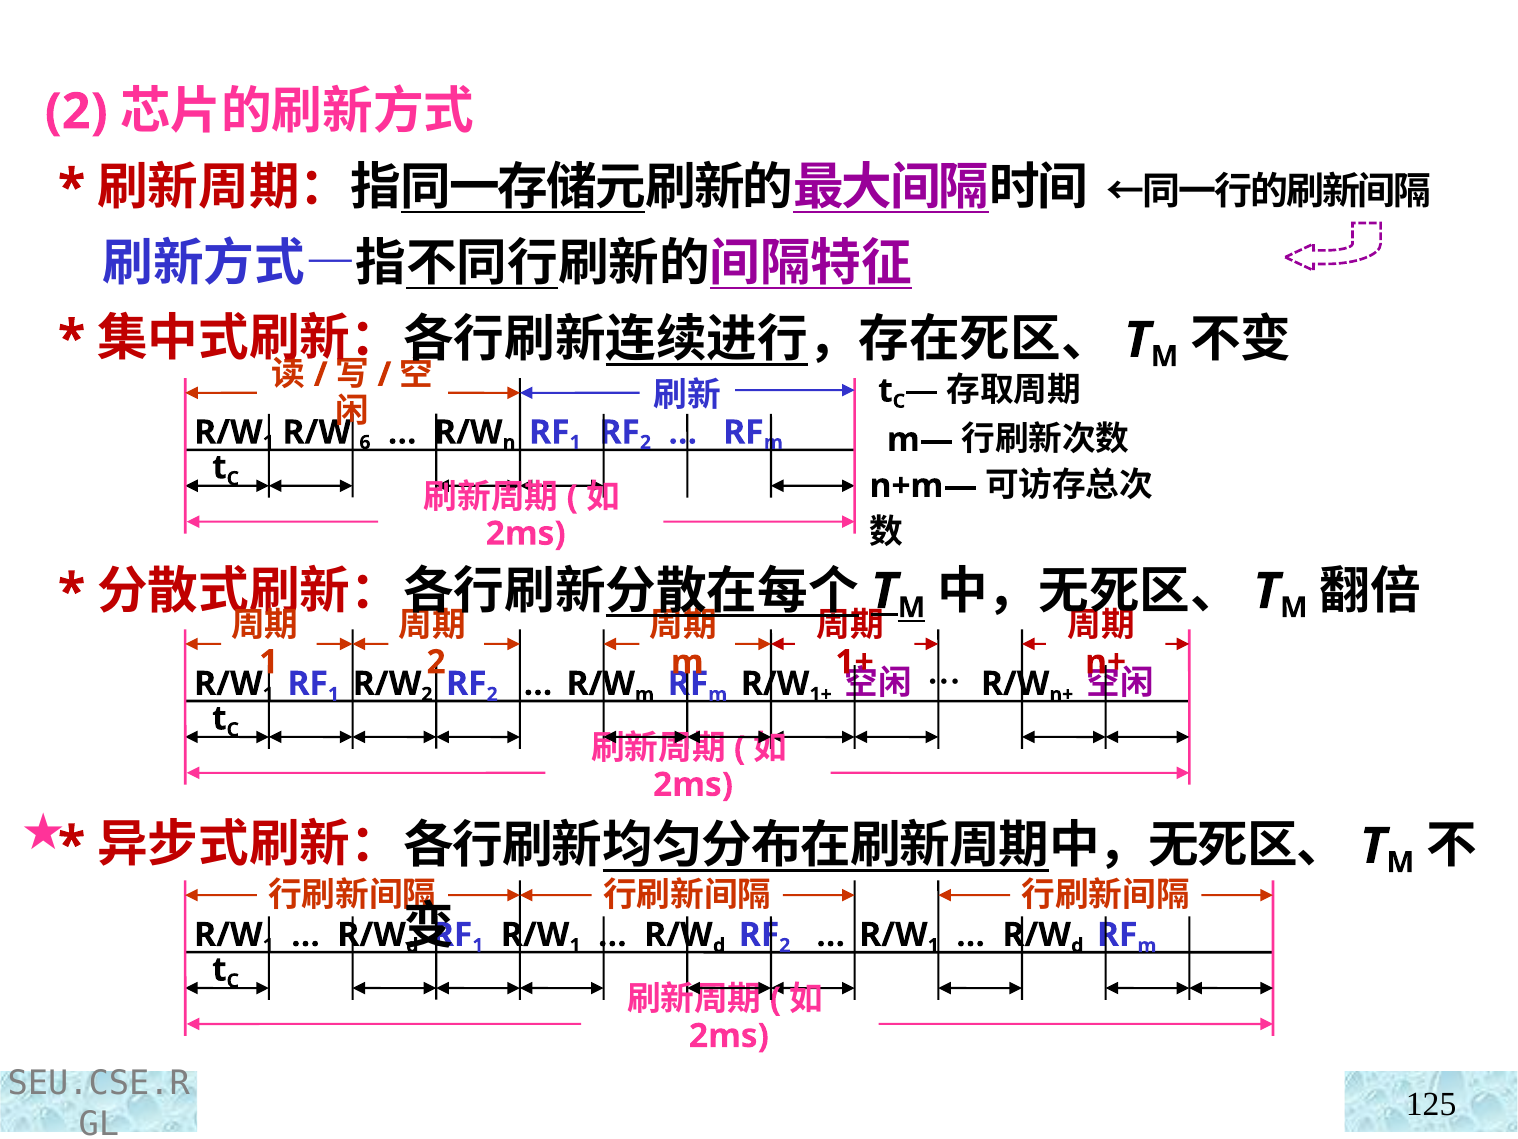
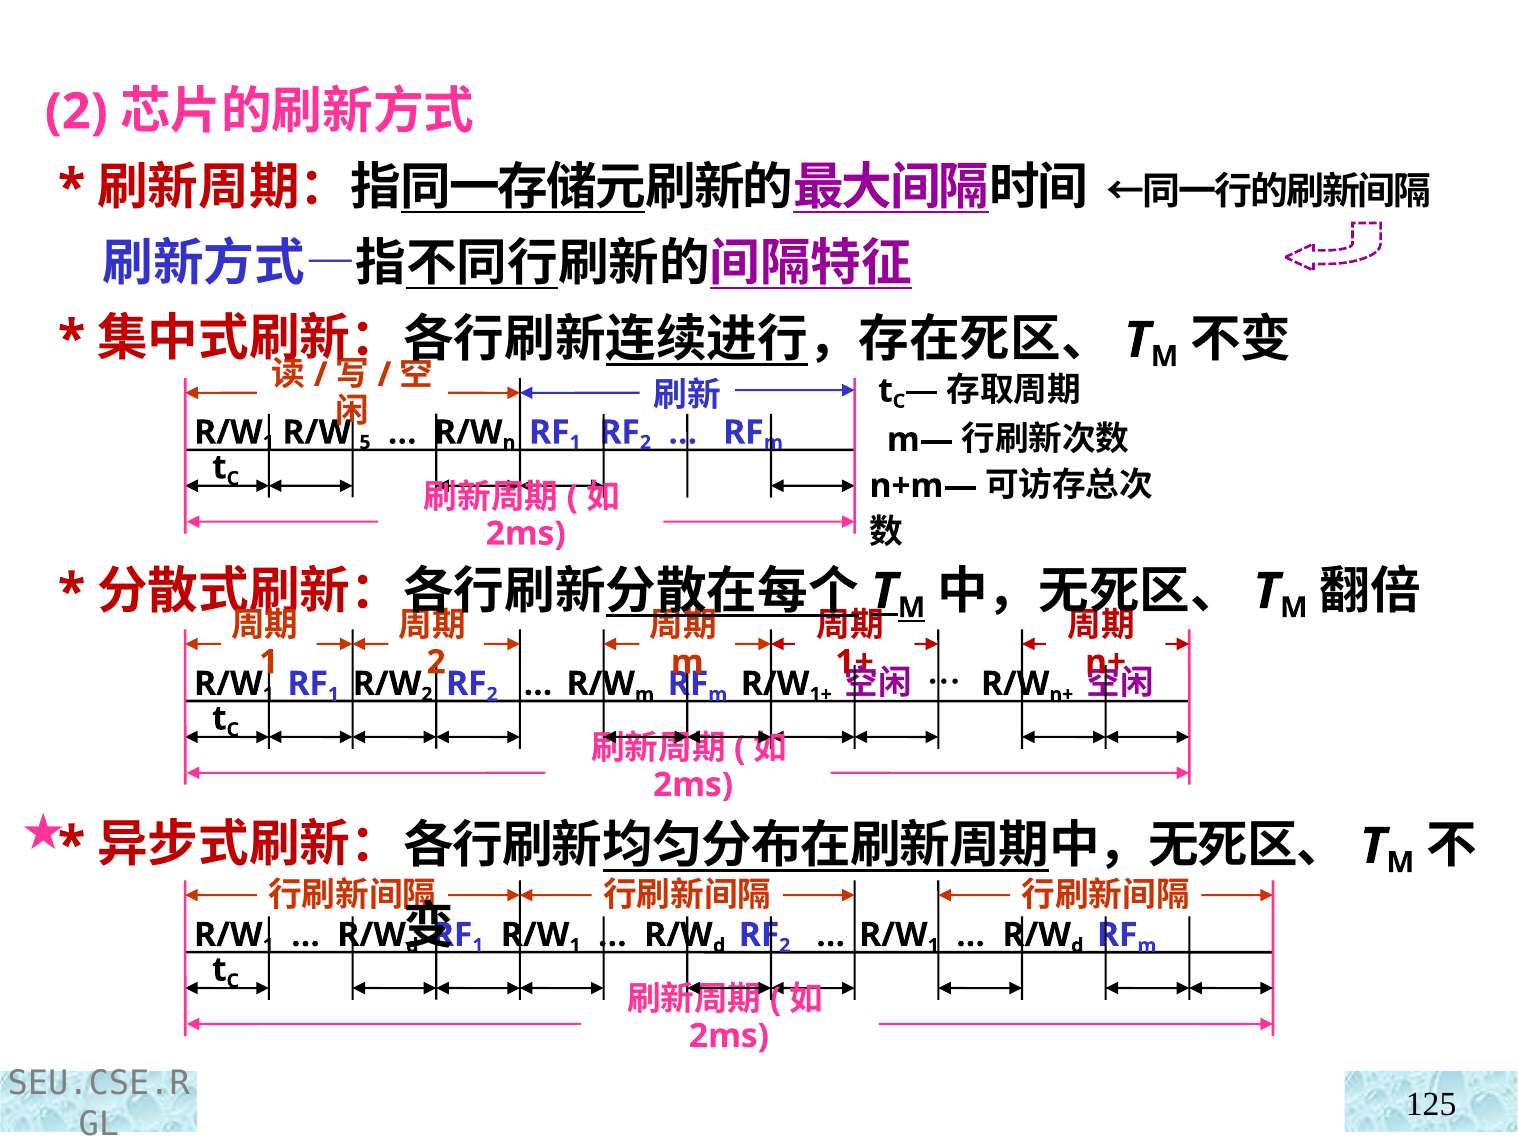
6: 6 -> 5 (365, 442)
